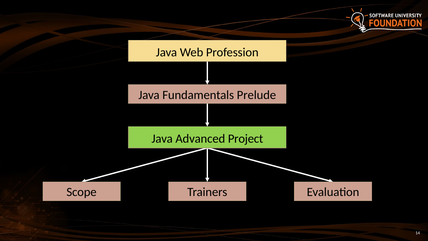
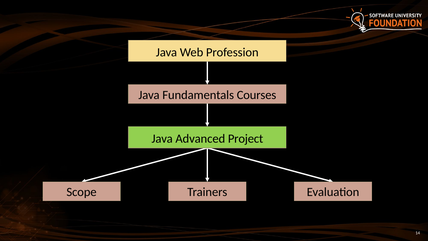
Prelude: Prelude -> Courses (257, 95)
